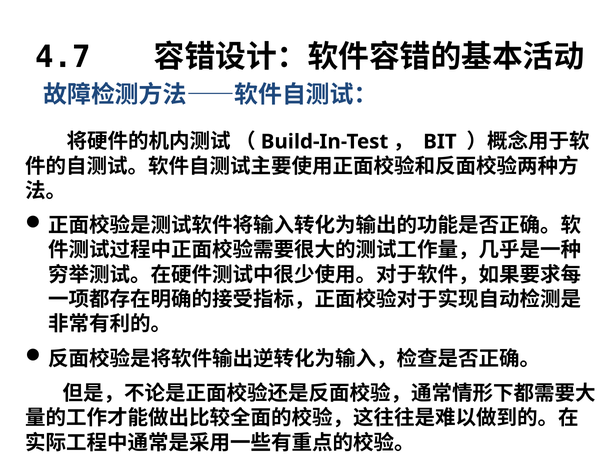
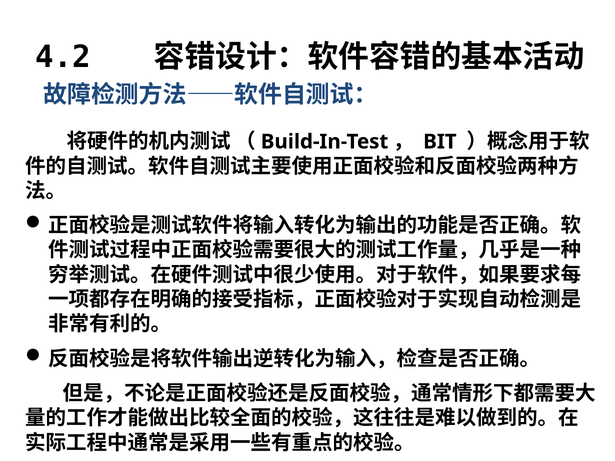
4.7: 4.7 -> 4.2 (63, 57)
